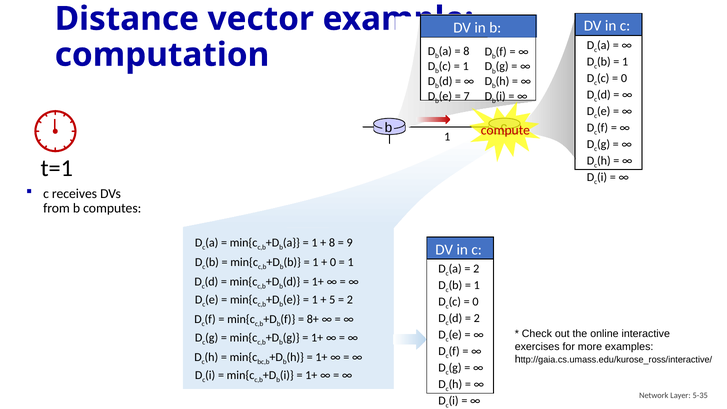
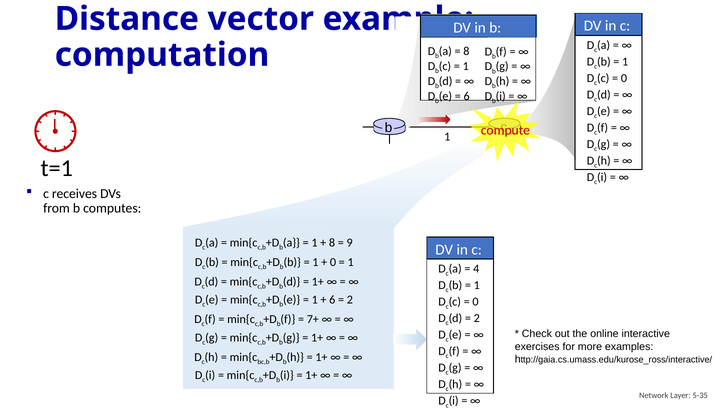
7: 7 -> 6 (467, 96)
2: 2 -> 4 (476, 269)
5: 5 -> 6 (332, 300)
8+: 8+ -> 7+ (313, 319)
